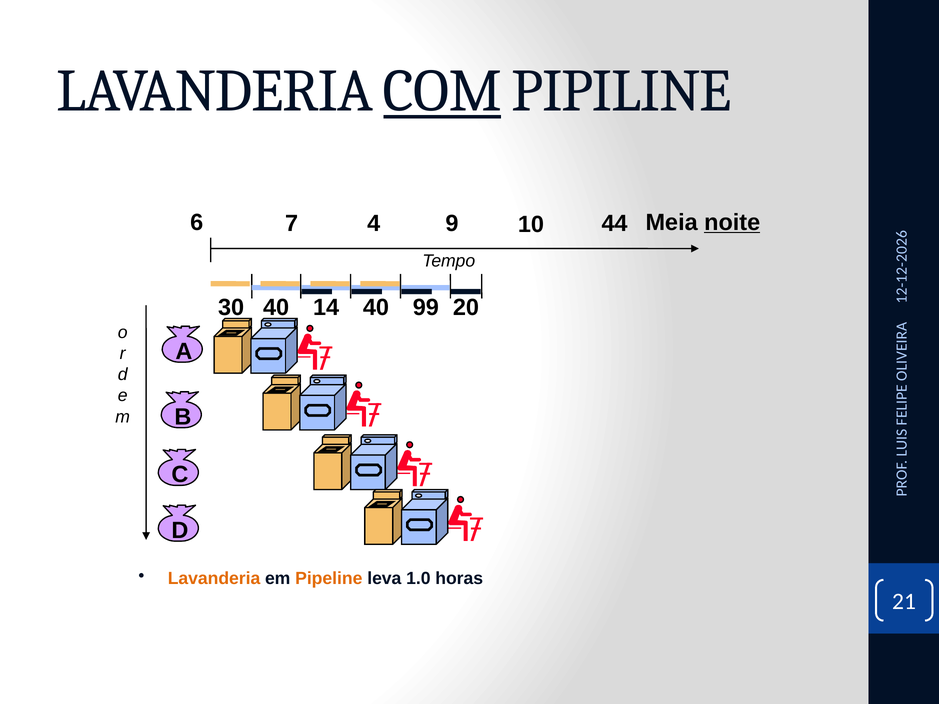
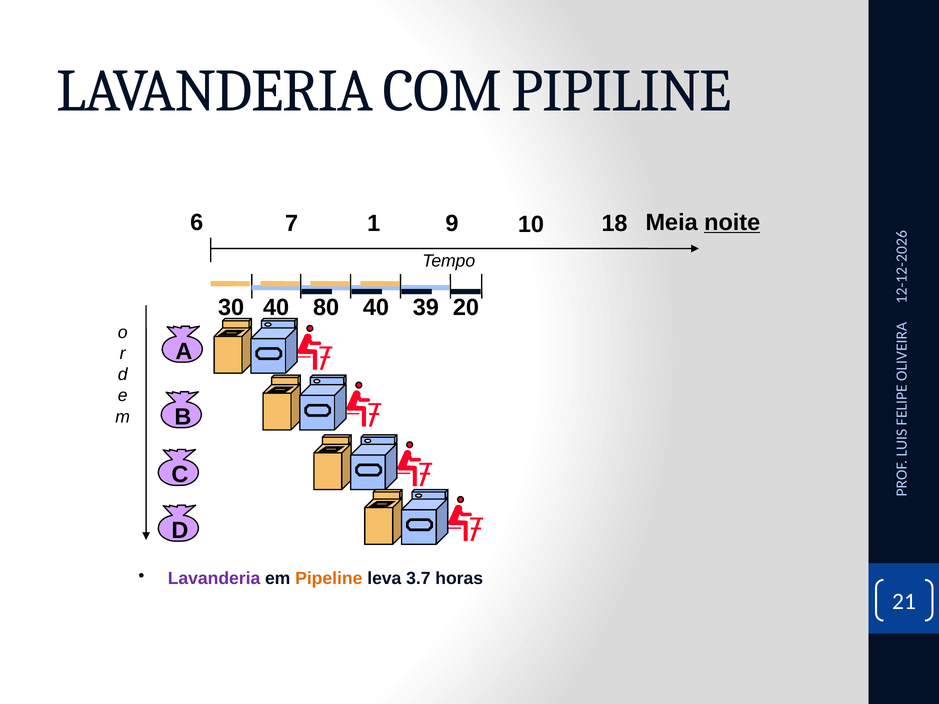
COM underline: present -> none (442, 91)
7 4: 4 -> 1 (374, 223)
44: 44 -> 18 (615, 223)
14: 14 -> 80 (326, 308)
99: 99 -> 39 (426, 308)
Lavanderia colour: orange -> purple (214, 579)
1.0: 1.0 -> 3.7 (418, 579)
